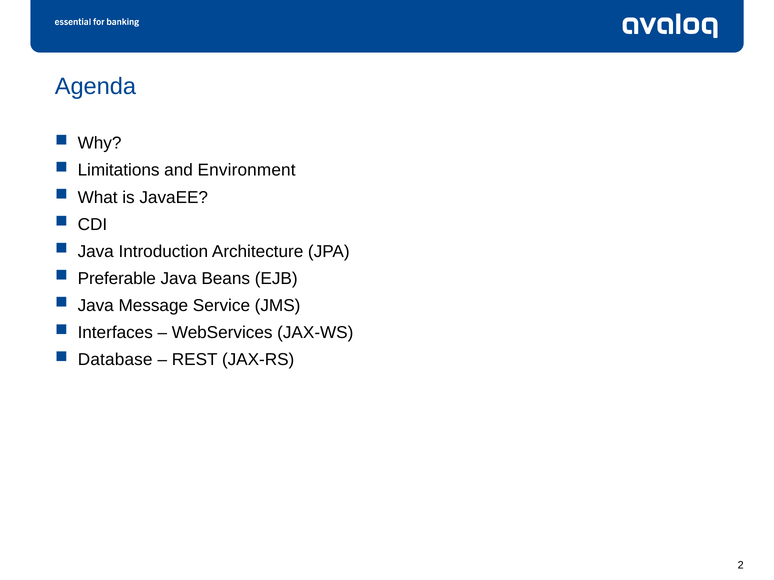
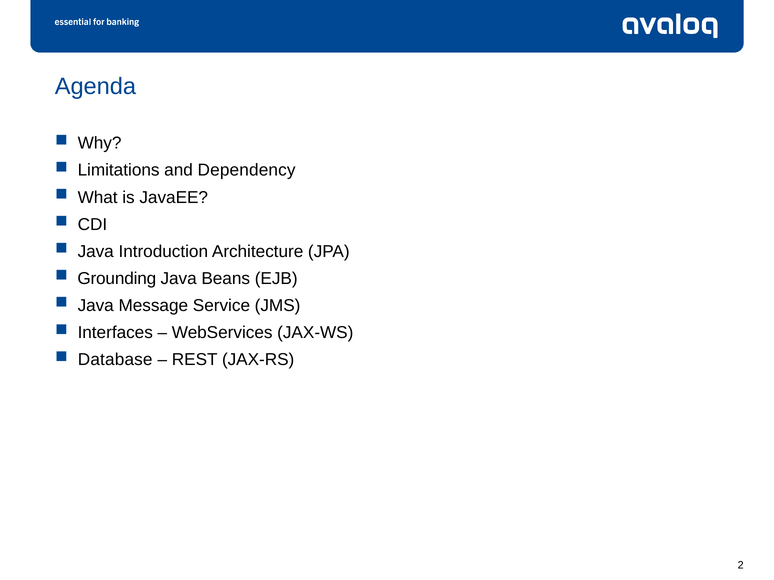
Environment: Environment -> Dependency (247, 170)
Preferable: Preferable -> Grounding (117, 279)
